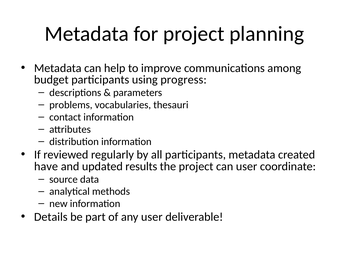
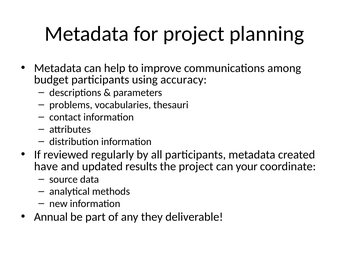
progress: progress -> accuracy (184, 80)
can user: user -> your (247, 166)
Details: Details -> Annual (51, 217)
any user: user -> they (152, 217)
